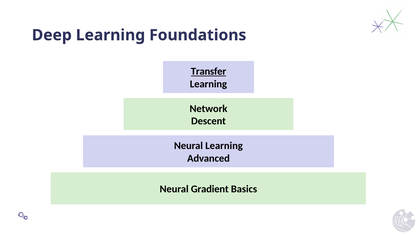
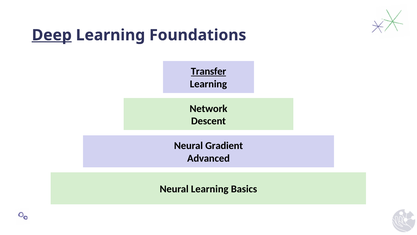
Deep underline: none -> present (52, 35)
Neural Learning: Learning -> Gradient (224, 145)
Neural Gradient: Gradient -> Learning (210, 189)
